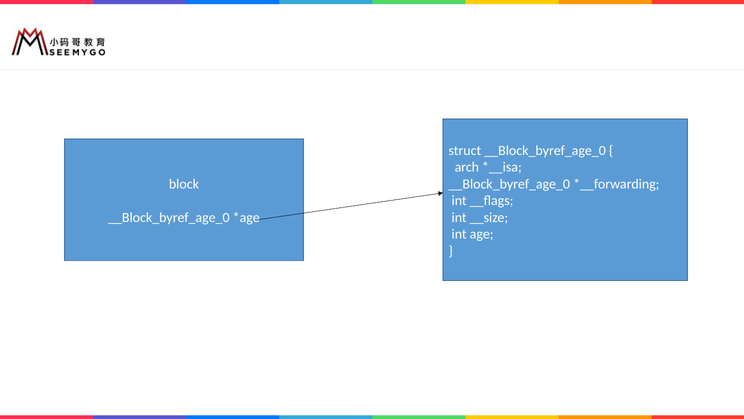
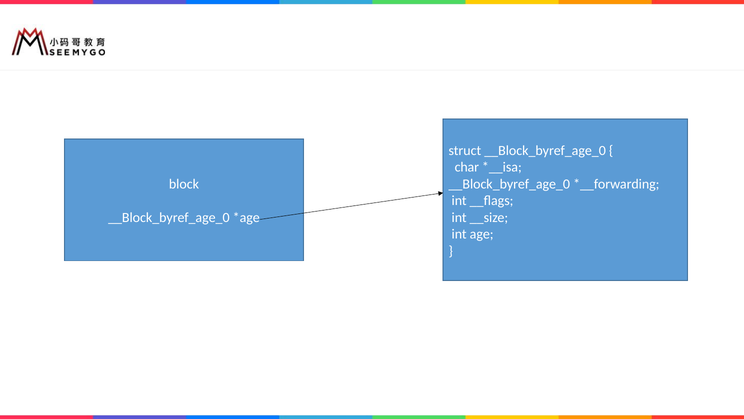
arch: arch -> char (467, 167)
